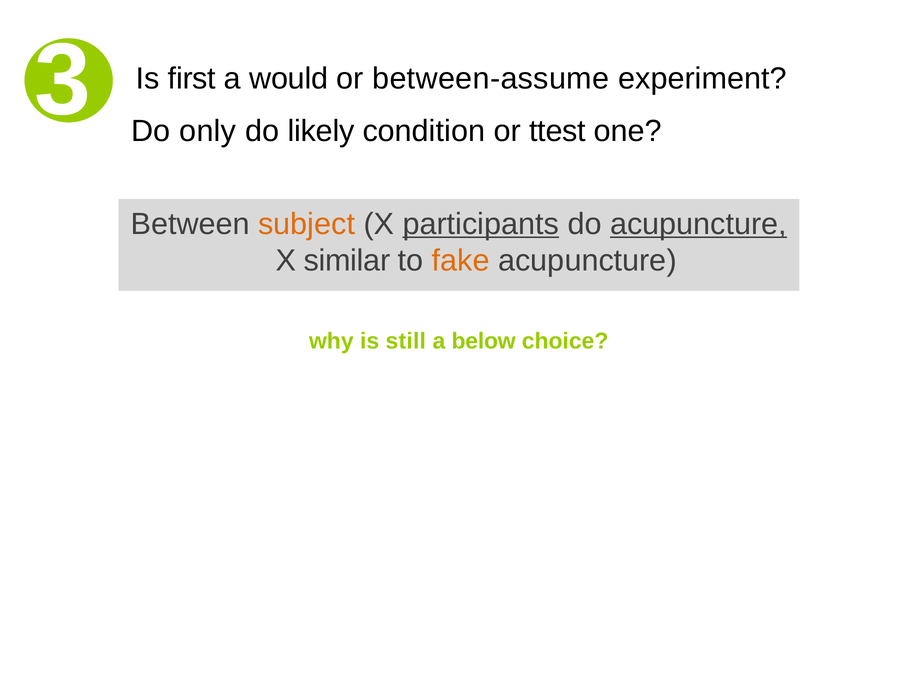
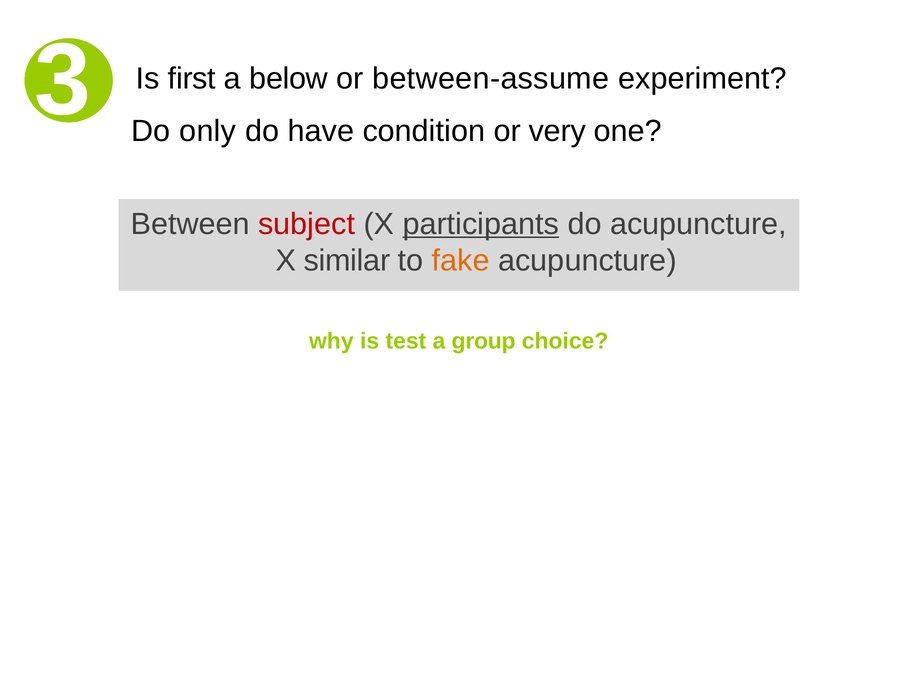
would: would -> below (289, 79)
likely: likely -> have (321, 131)
ttest: ttest -> very (557, 131)
subject colour: orange -> red (307, 224)
acupuncture underline: present -> none (699, 224)
still: still -> test (406, 341)
below: below -> group (484, 341)
